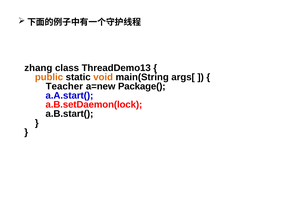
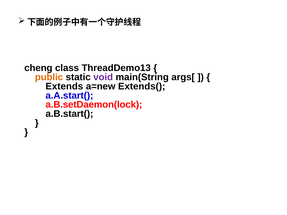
zhang: zhang -> cheng (38, 68)
void colour: orange -> purple (103, 77)
Teacher: Teacher -> Extends (64, 86)
Package(: Package( -> Extends( (142, 86)
